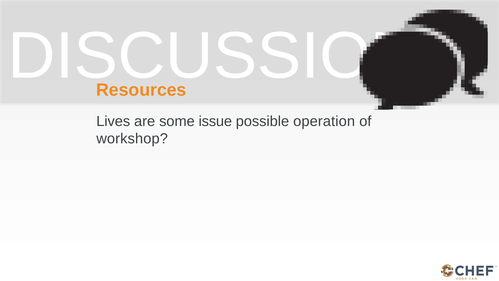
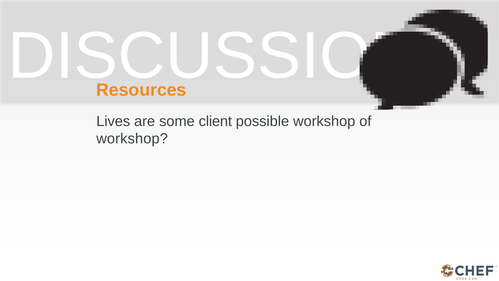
issue: issue -> client (215, 121)
possible operation: operation -> workshop (324, 121)
